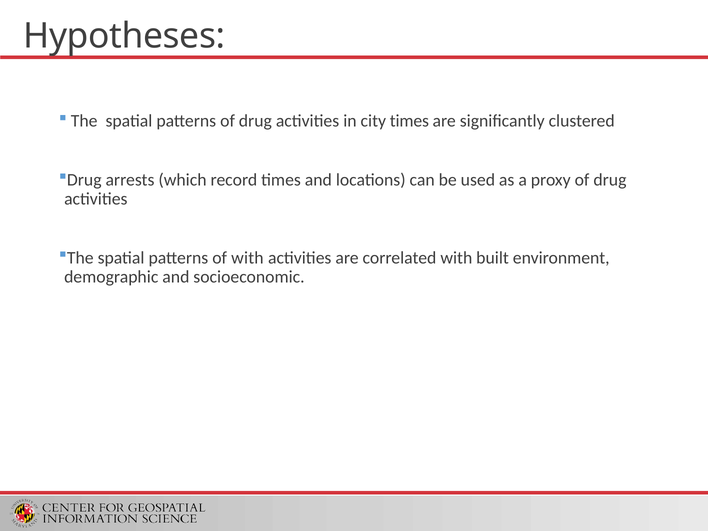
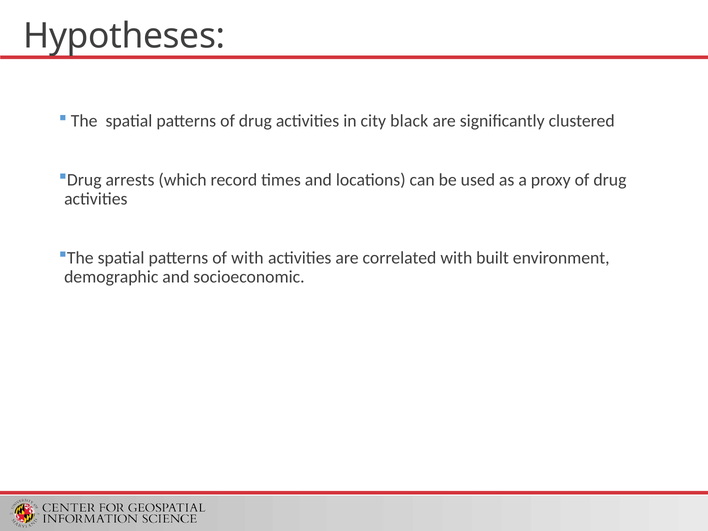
city times: times -> black (409, 121)
